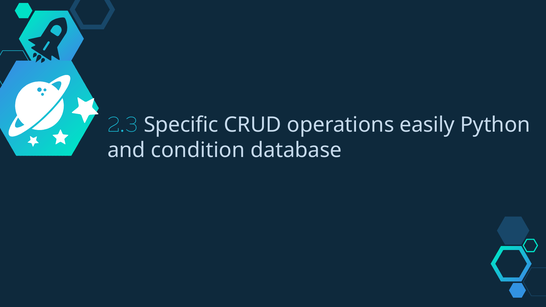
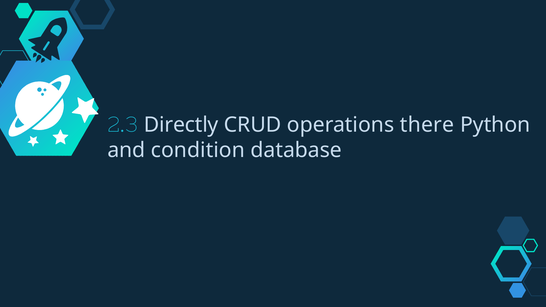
Specific: Specific -> Directly (181, 125)
easily: easily -> there (427, 125)
